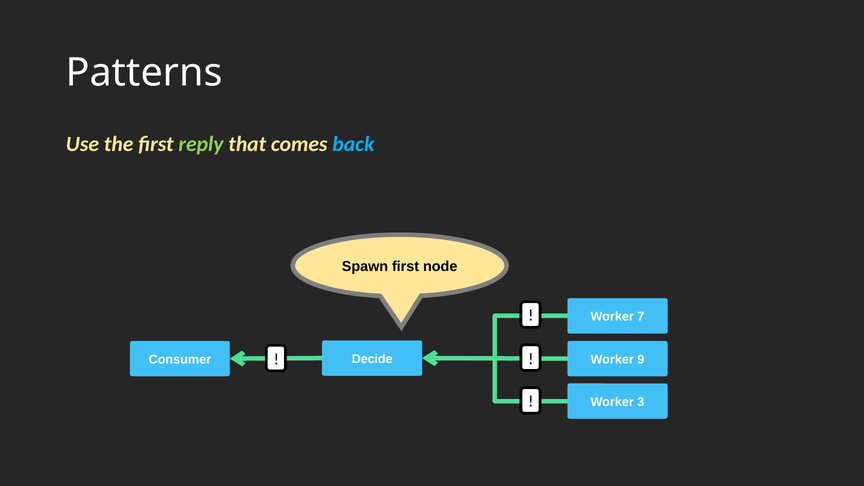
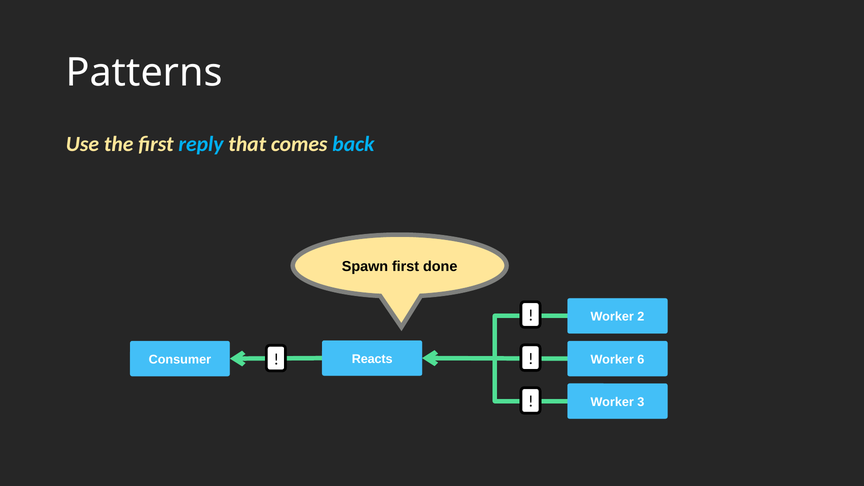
reply colour: light green -> light blue (201, 144)
node: node -> done (440, 267)
7: 7 -> 2 (641, 317)
Decide: Decide -> Reacts (372, 359)
9: 9 -> 6 (641, 359)
